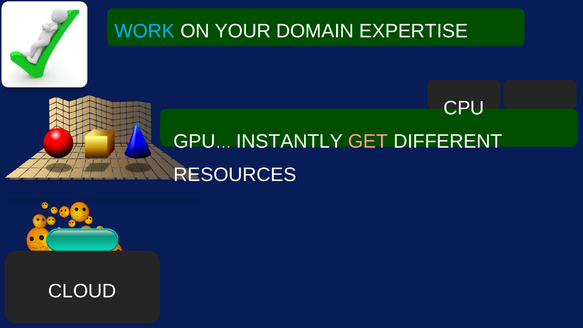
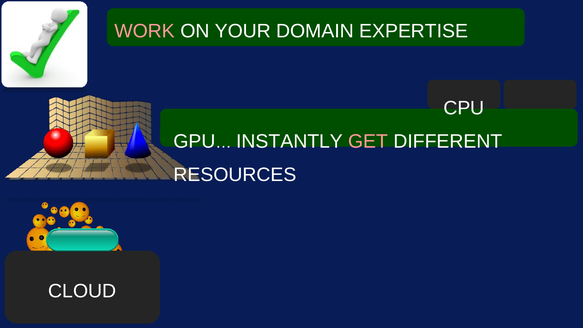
WORK colour: light blue -> pink (145, 31)
